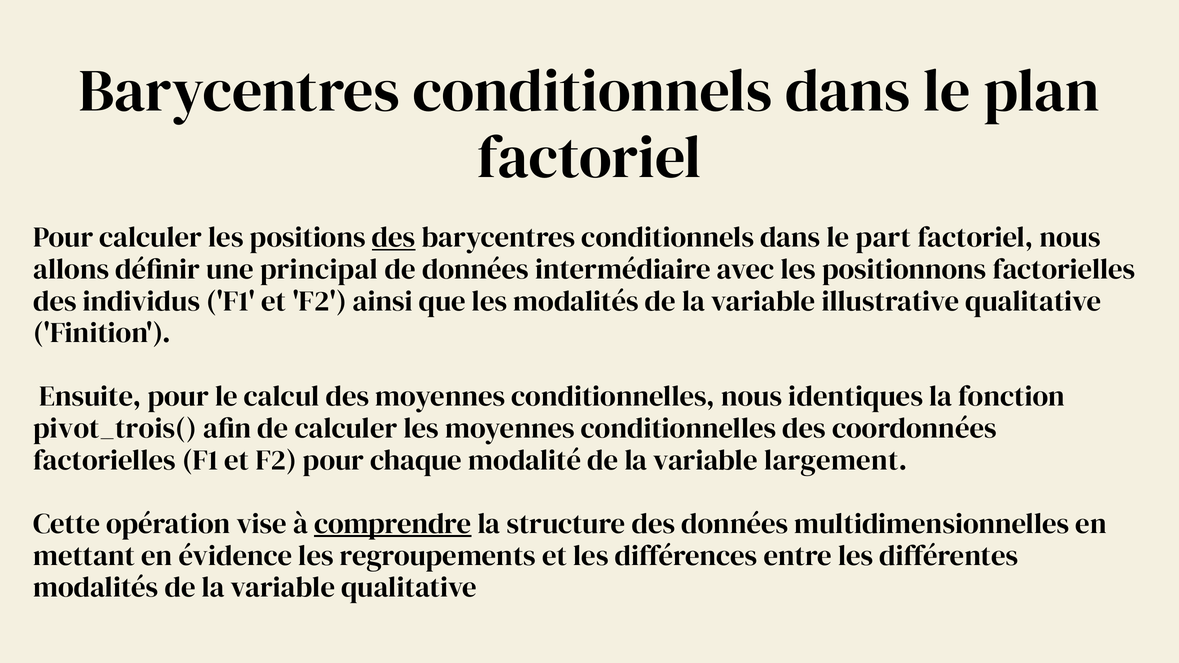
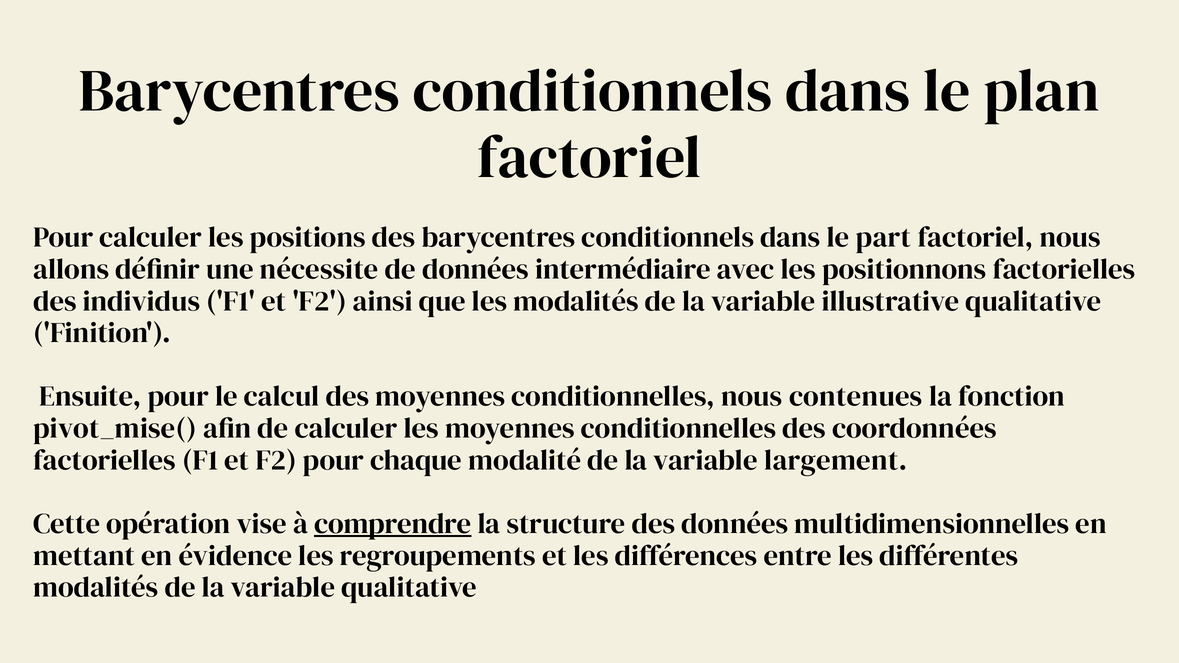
des underline: present -> none (394, 238)
principal: principal -> nécessite (319, 269)
identiques: identiques -> contenues (856, 397)
pivot_trois(: pivot_trois( -> pivot_mise( (115, 428)
